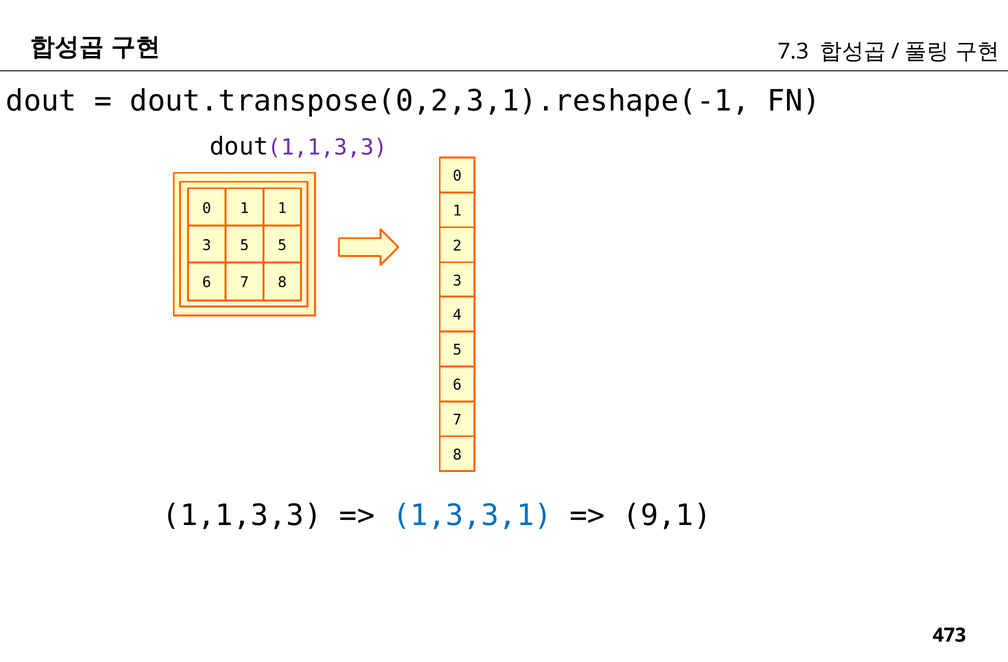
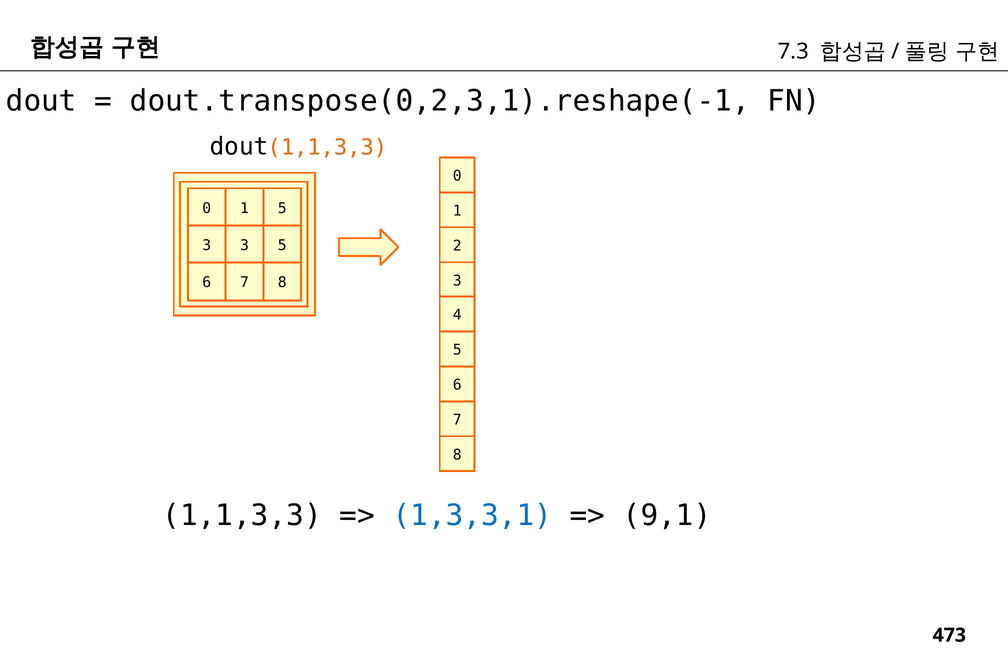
1,1,3,3 colour: purple -> orange (327, 147)
1 1: 1 -> 5 (282, 208)
3 5: 5 -> 3 (245, 245)
